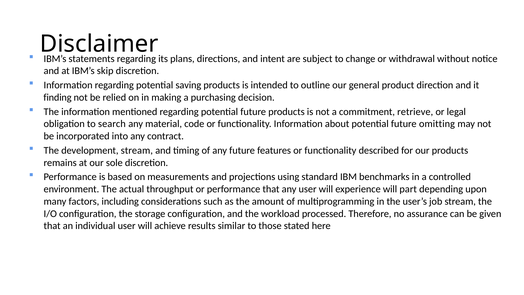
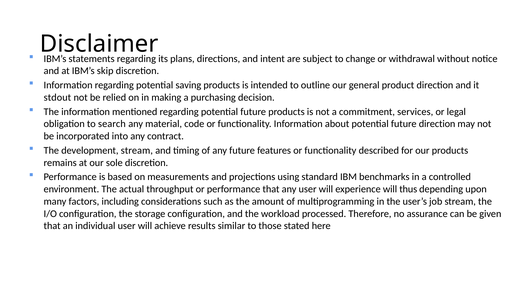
finding: finding -> stdout (57, 97)
retrieve: retrieve -> services (415, 112)
future omitting: omitting -> direction (437, 124)
part: part -> thus (408, 189)
